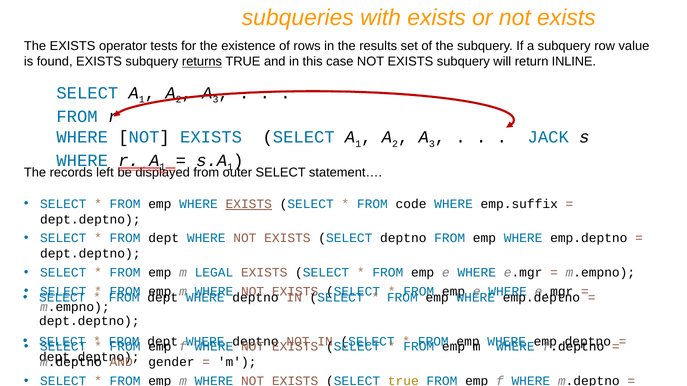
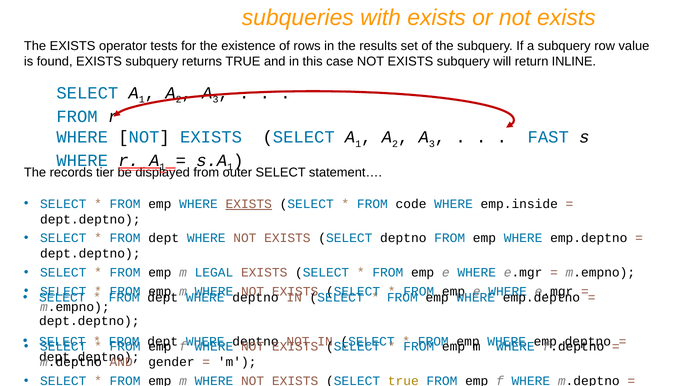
returns underline: present -> none (202, 62)
JACK: JACK -> FAST (548, 137)
left: left -> tier (105, 173)
emp.suffix: emp.suffix -> emp.inside (519, 204)
